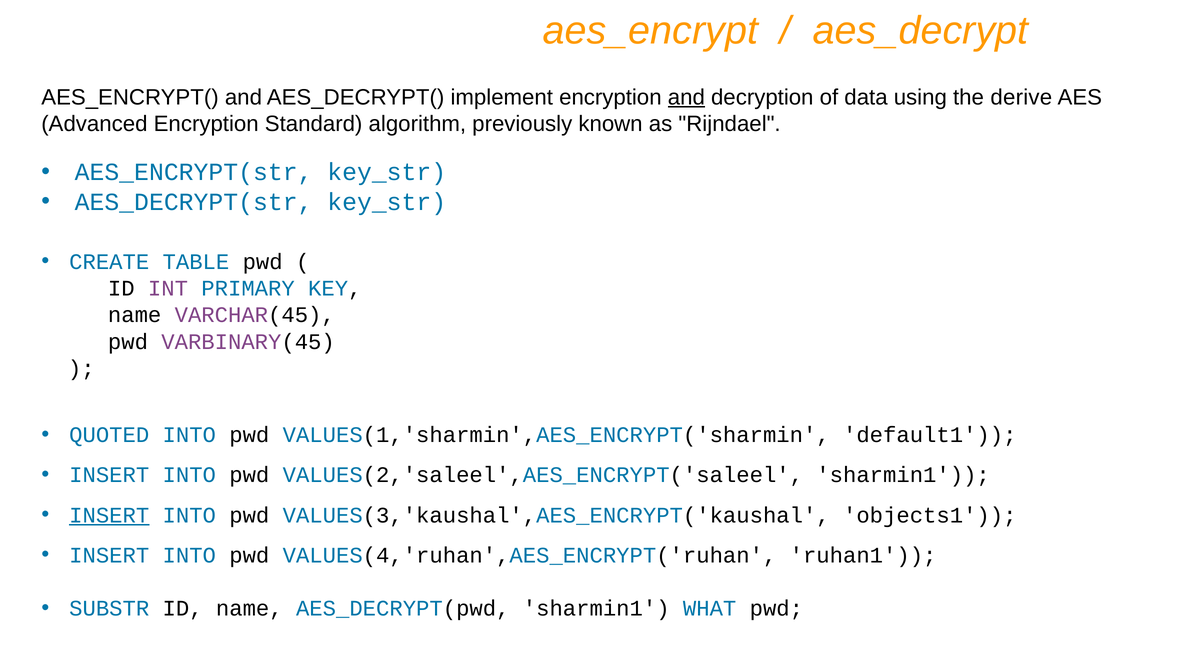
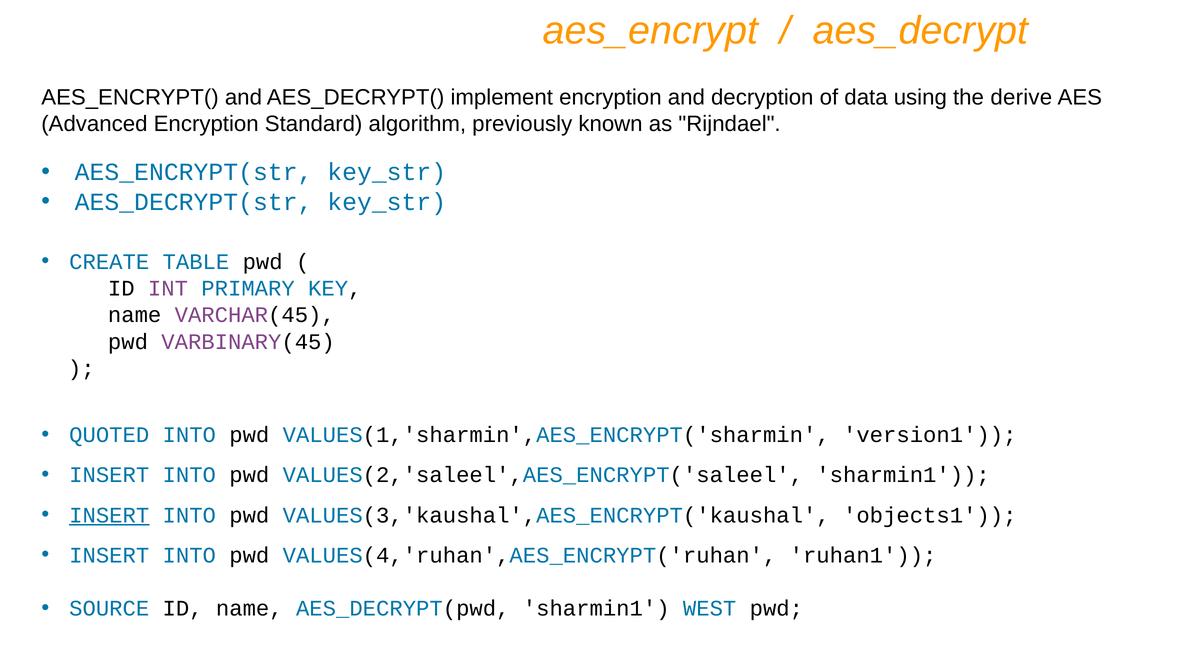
and underline: present -> none (686, 97)
default1: default1 -> version1 (930, 435)
SUBSTR: SUBSTR -> SOURCE (109, 609)
WHAT: WHAT -> WEST (710, 609)
